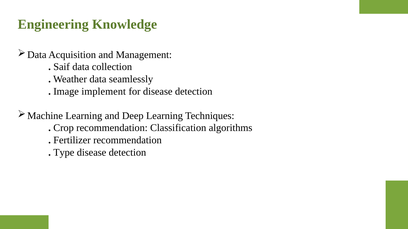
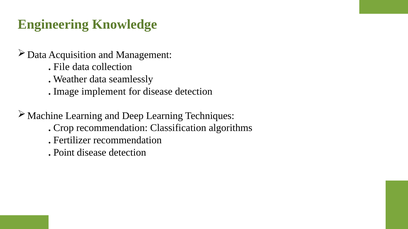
Saif: Saif -> File (62, 67)
Type: Type -> Point (64, 153)
